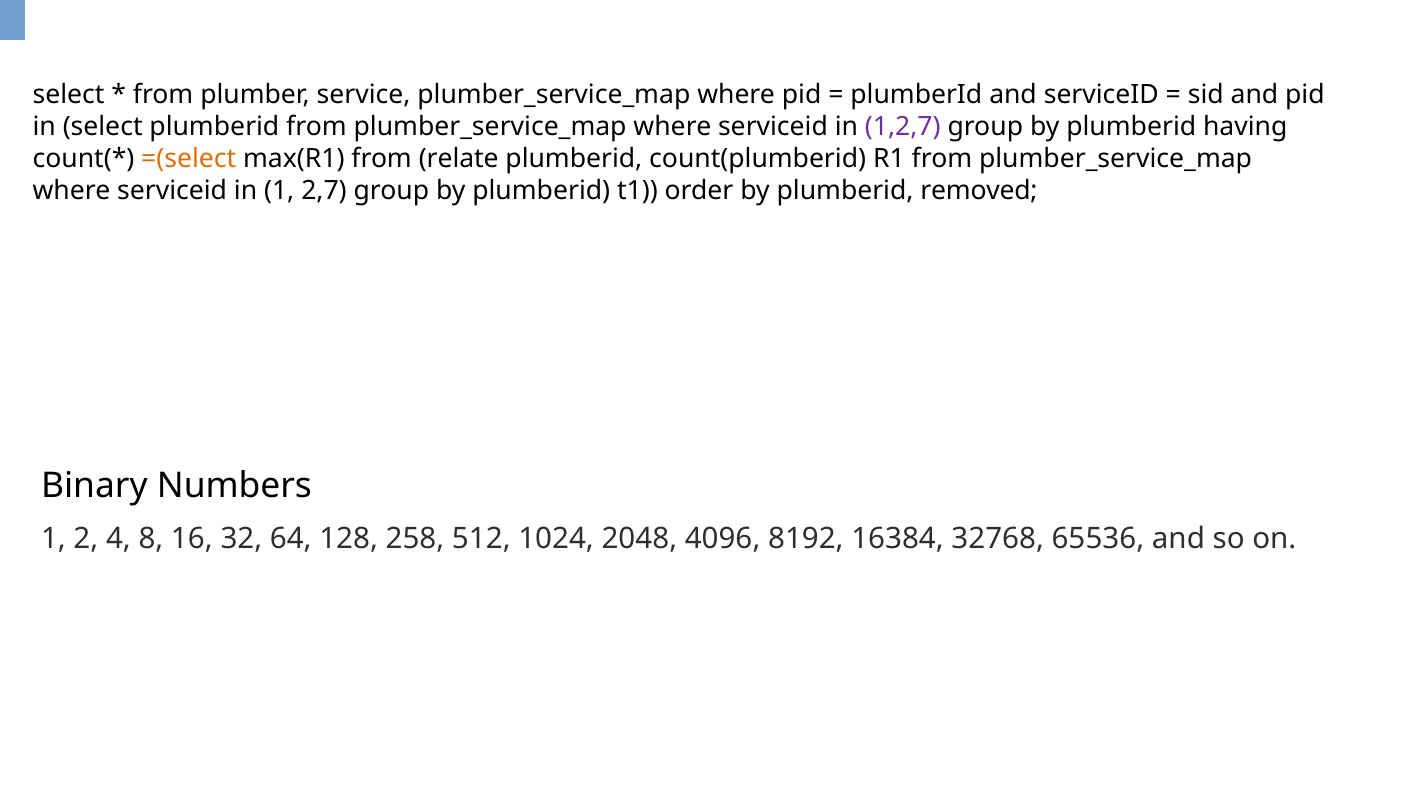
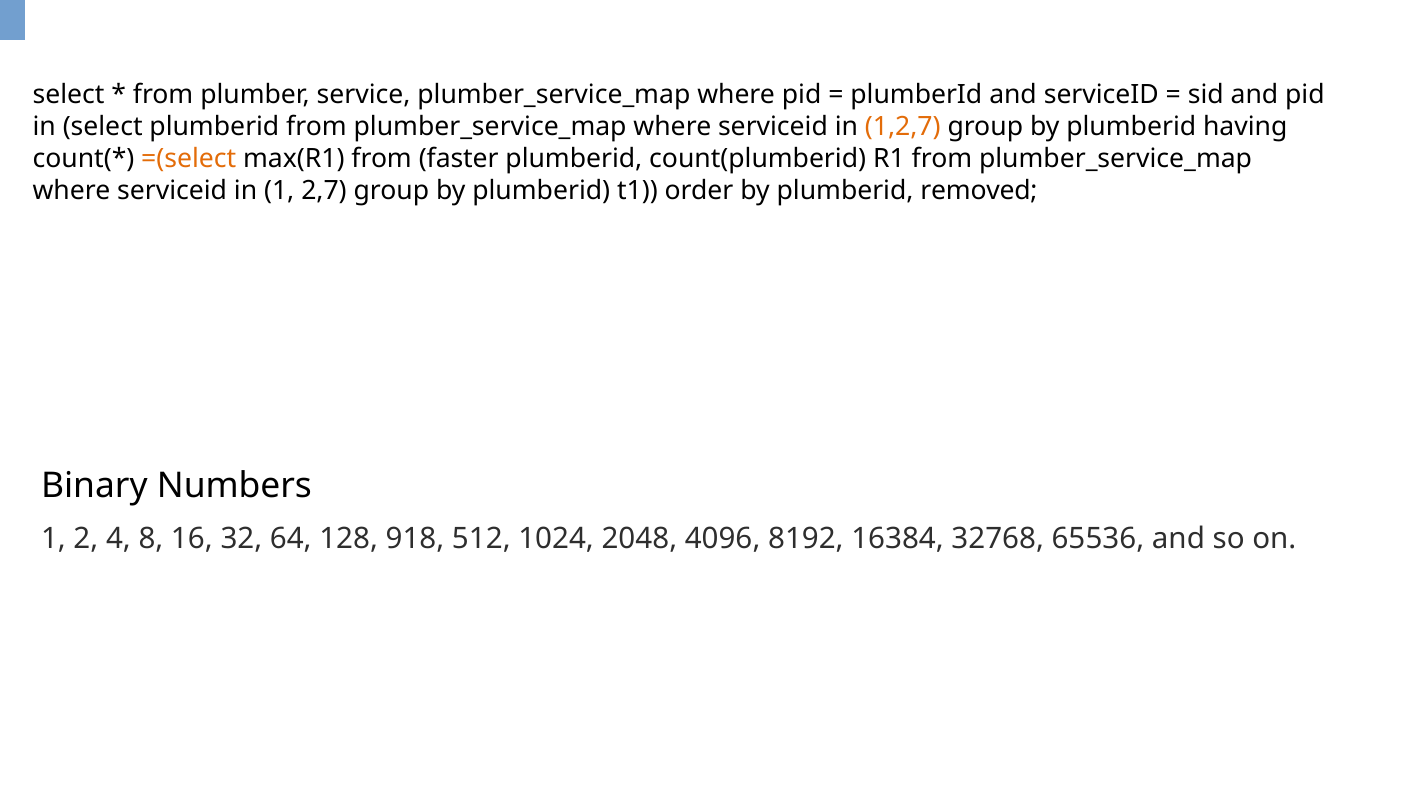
1,2,7 colour: purple -> orange (903, 127)
relate: relate -> faster (459, 159)
258: 258 -> 918 (415, 539)
